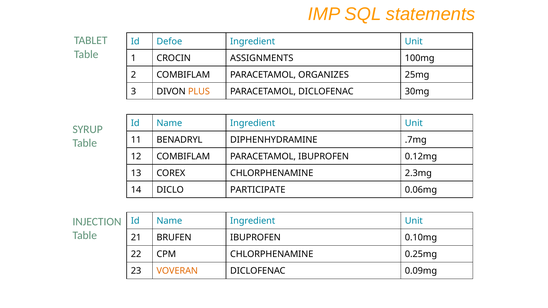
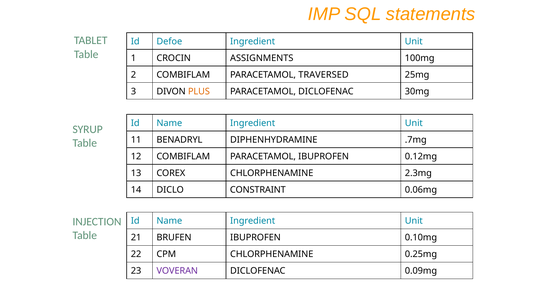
ORGANIZES: ORGANIZES -> TRAVERSED (324, 75)
PARTICIPATE: PARTICIPATE -> CONSTRAINT (258, 190)
VOVERAN colour: orange -> purple (177, 271)
